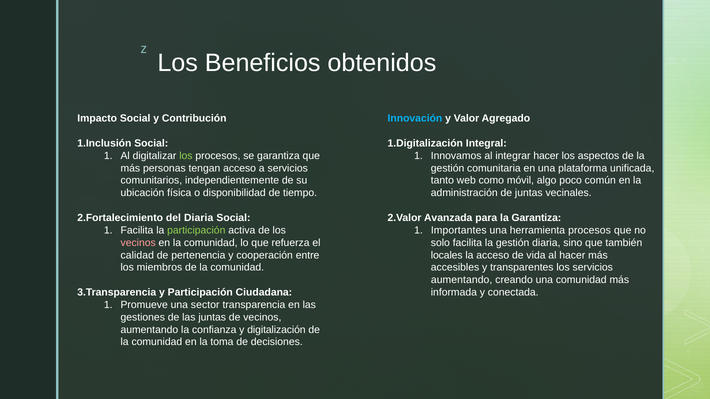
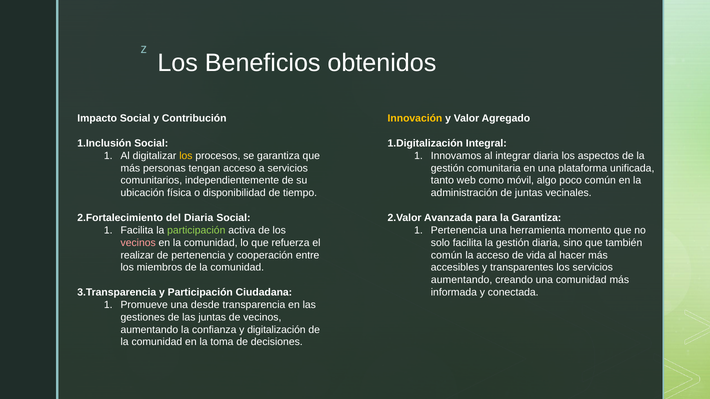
Innovación colour: light blue -> yellow (415, 119)
los colour: light green -> yellow (186, 156)
integrar hacer: hacer -> diaria (546, 156)
Importantes: Importantes -> Pertenencia (459, 230)
herramienta procesos: procesos -> momento (590, 230)
calidad: calidad -> realizar (137, 255)
locales: locales -> común (447, 255)
sector: sector -> desde (205, 305)
